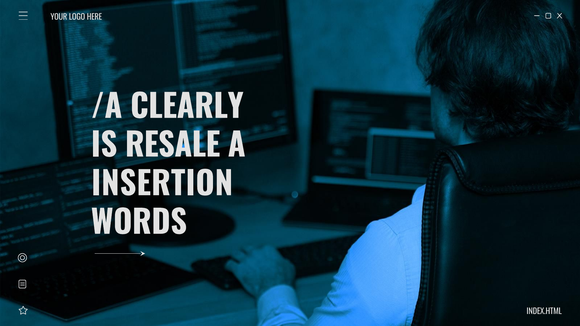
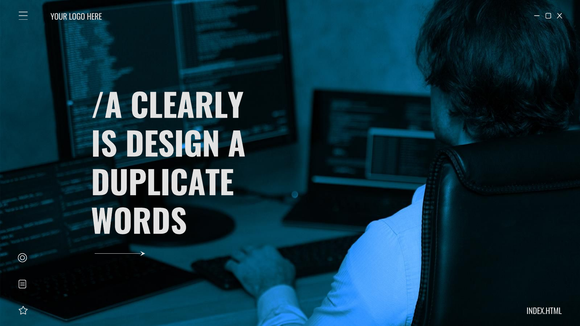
RESALE: RESALE -> DESIGN (173, 146)
INSERTION: INSERTION -> DUPLICATE (162, 185)
